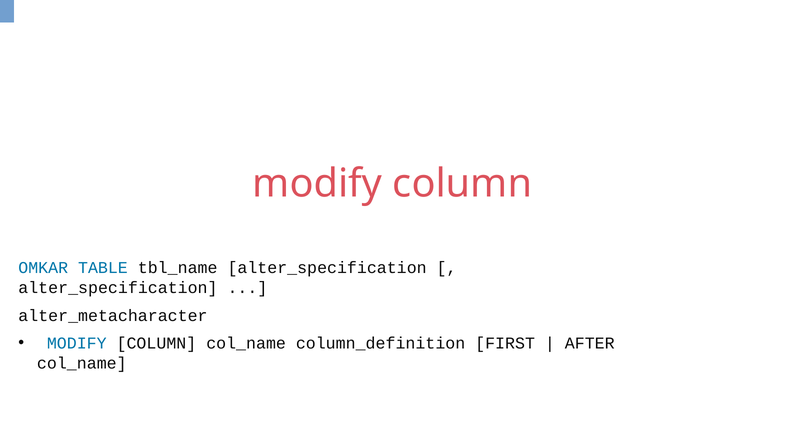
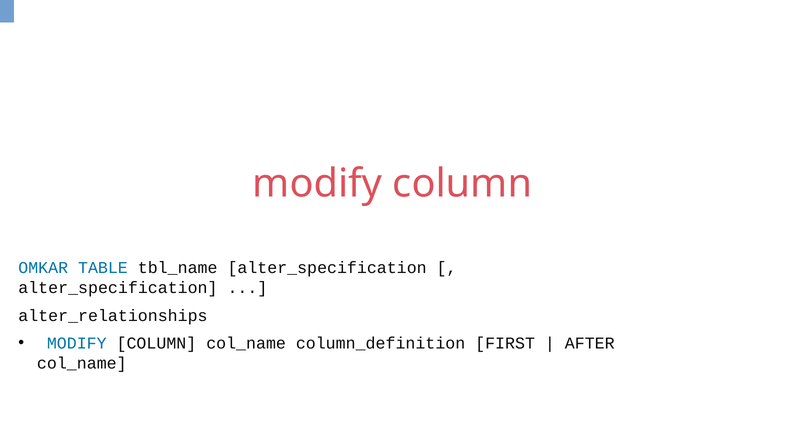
alter_metacharacter: alter_metacharacter -> alter_relationships (113, 316)
